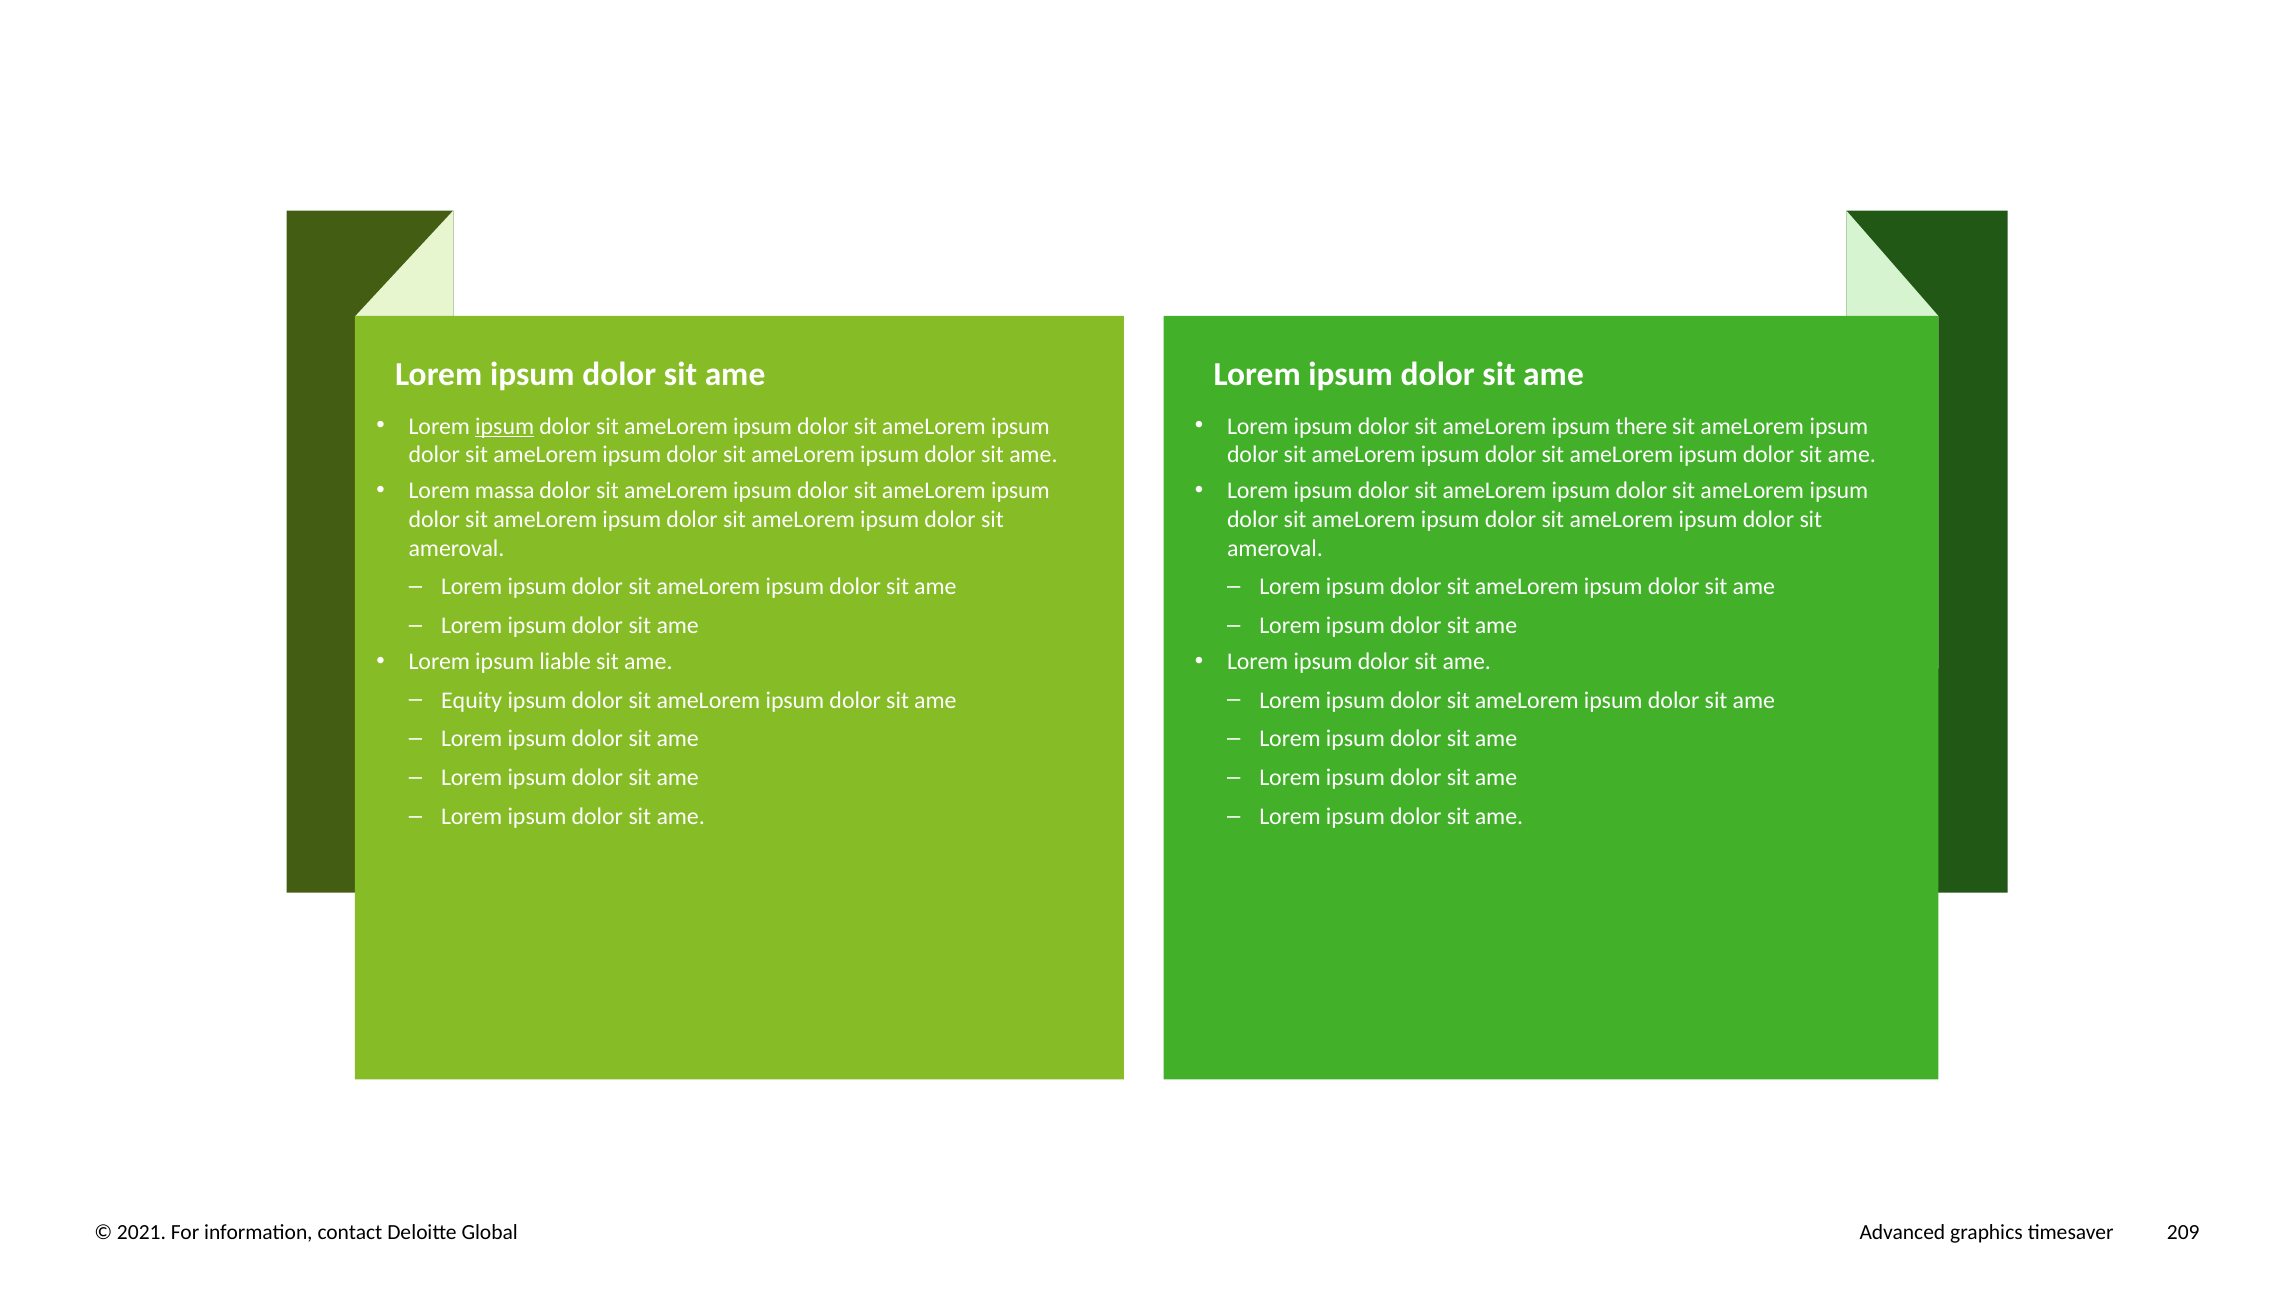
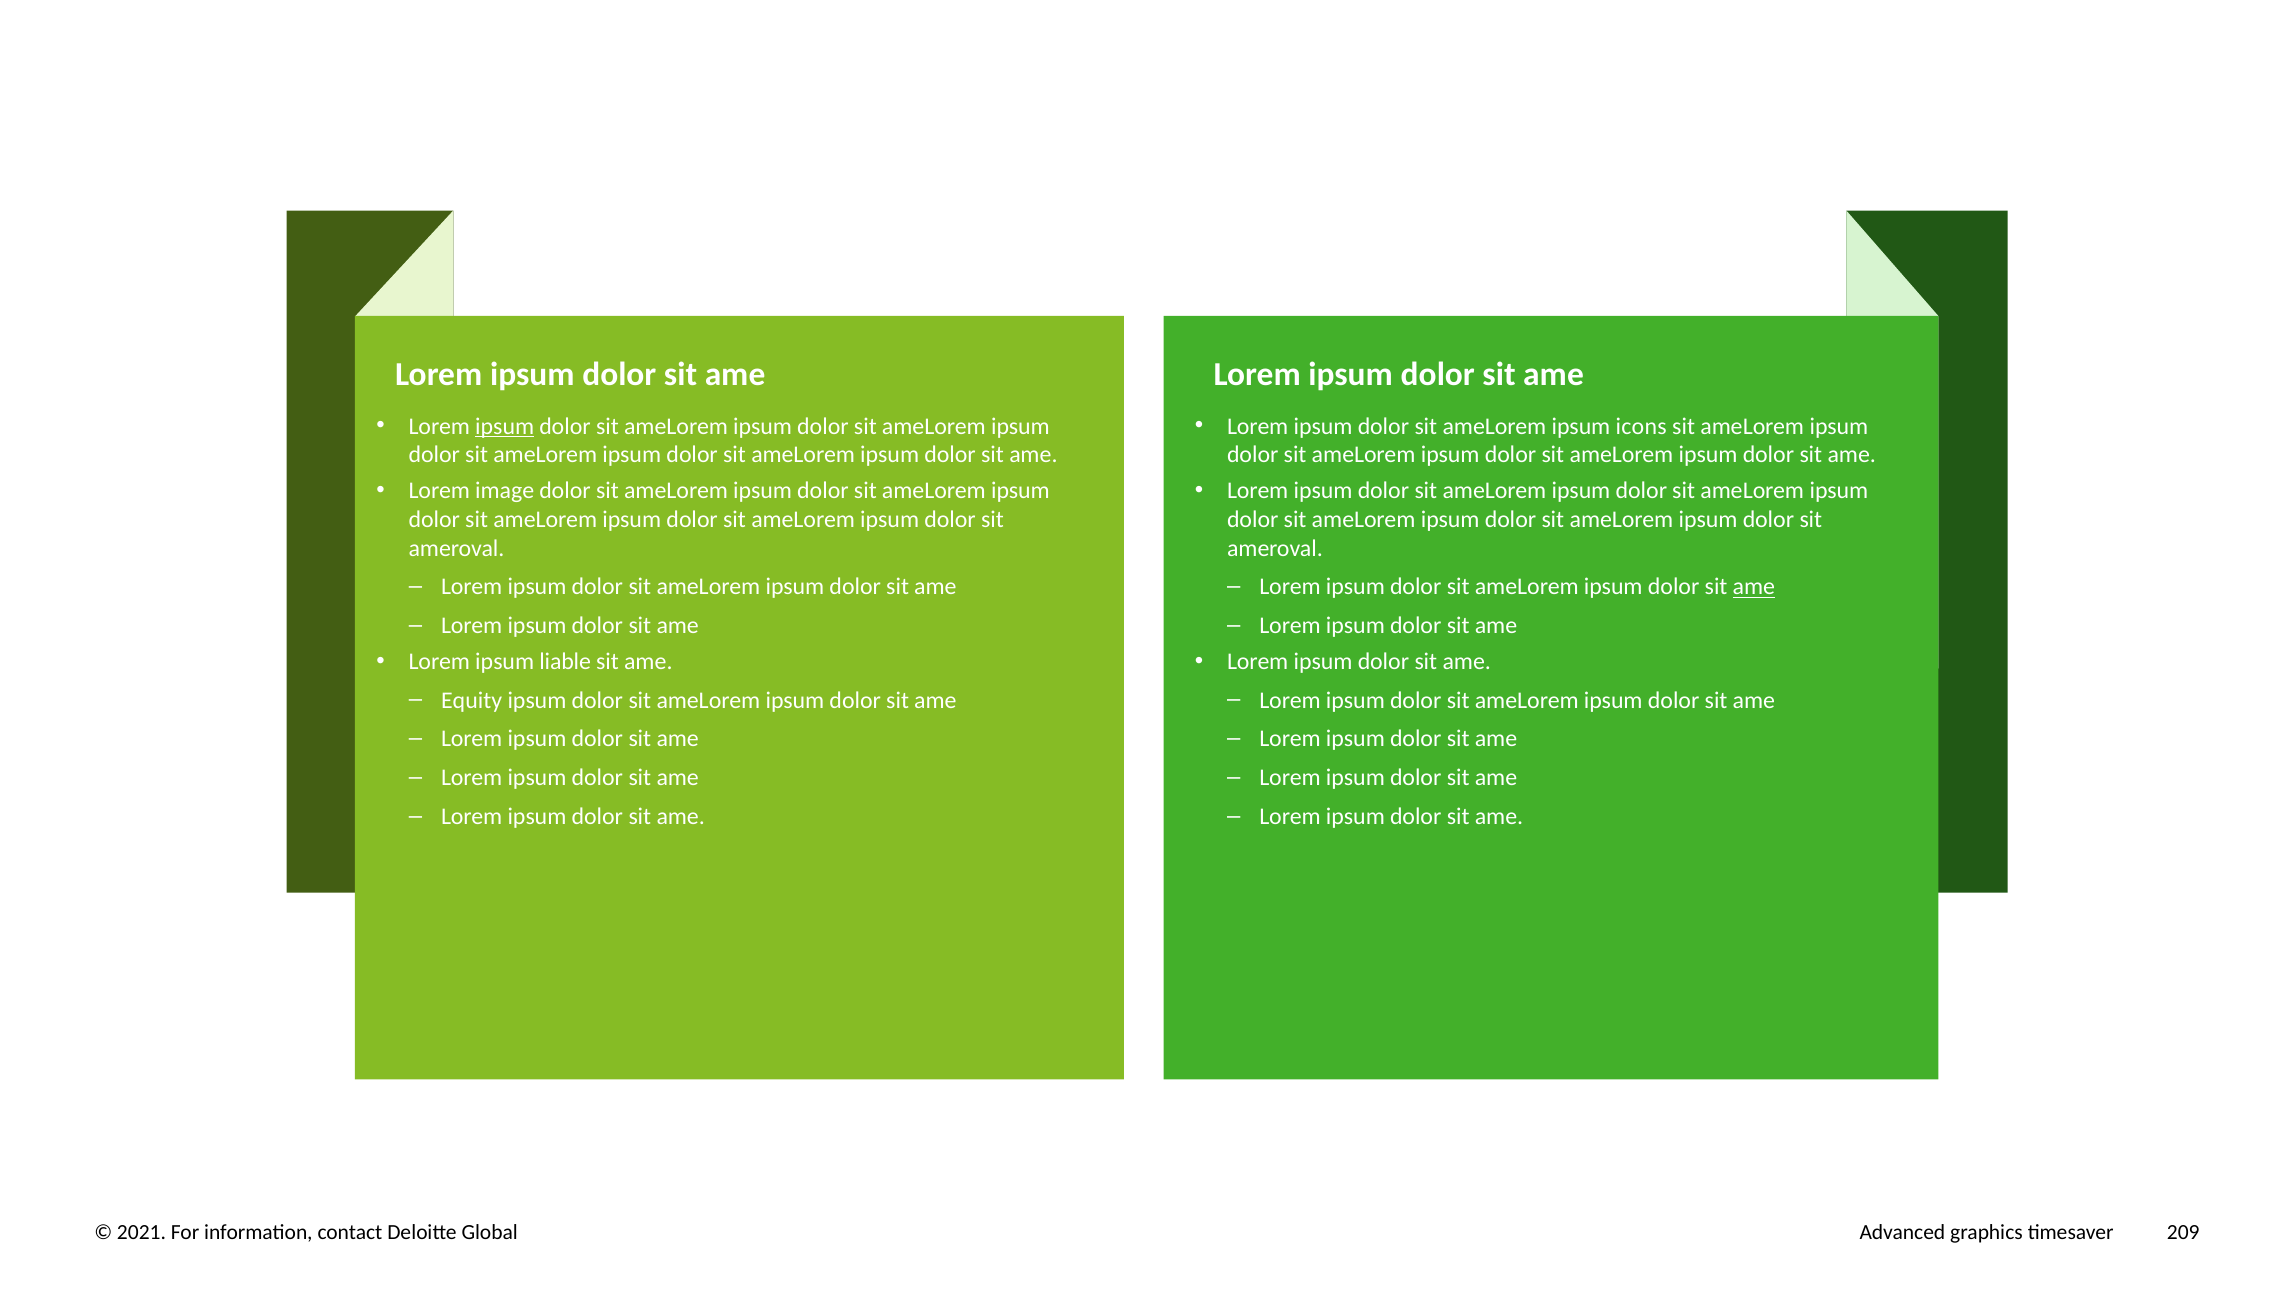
there: there -> icons (1641, 426)
massa: massa -> image (505, 491)
ame underline: none -> present (1754, 587)
